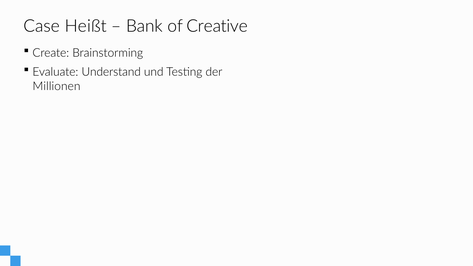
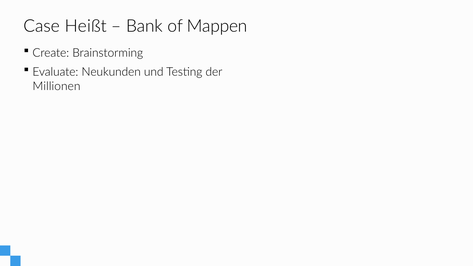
Creative: Creative -> Mappen (217, 26)
Understand: Understand -> Neukunden (111, 72)
